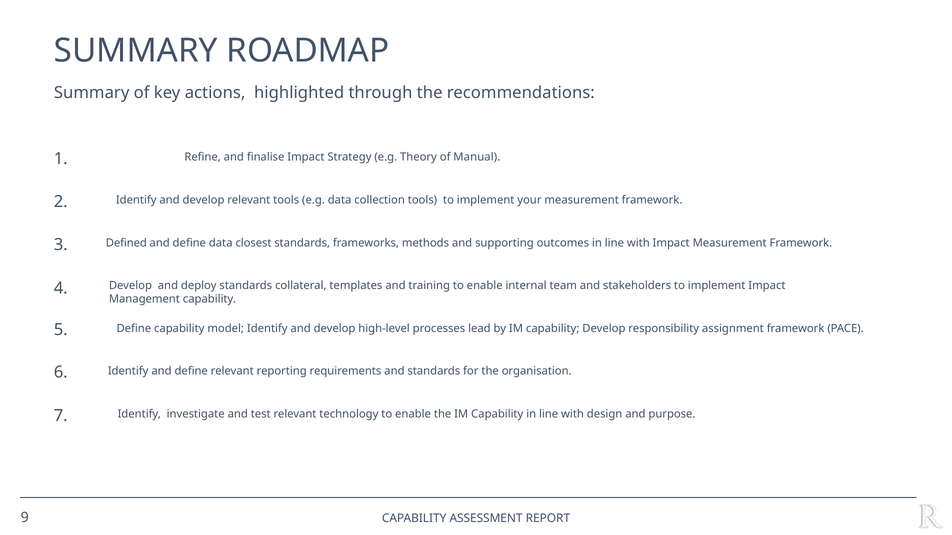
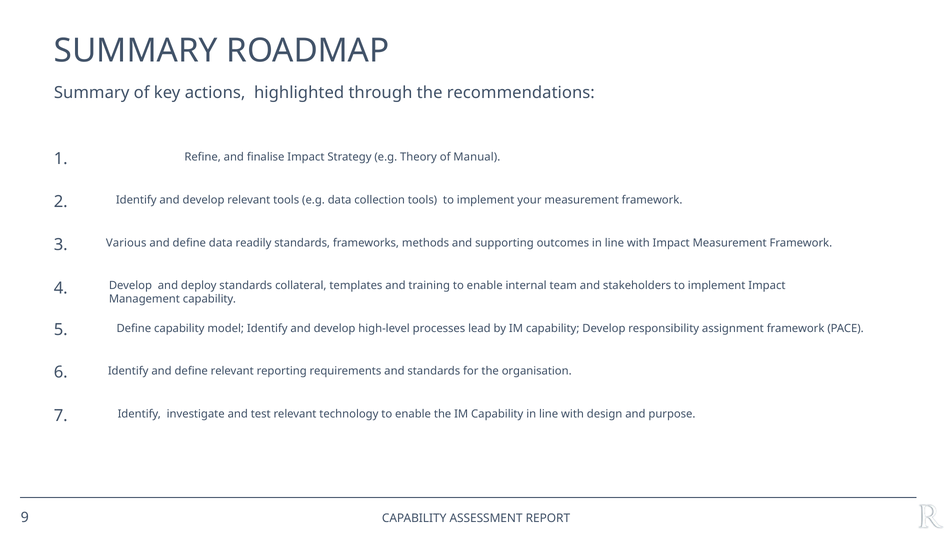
Defined: Defined -> Various (126, 243)
closest: closest -> readily (253, 243)
